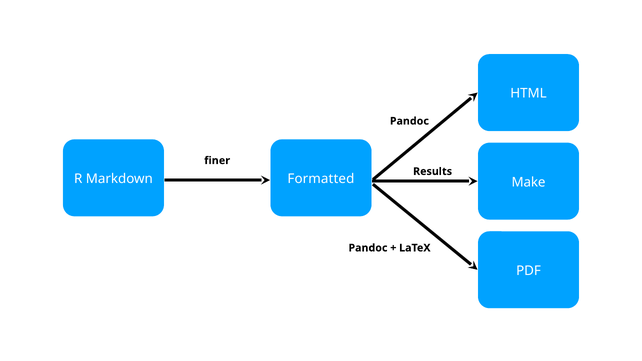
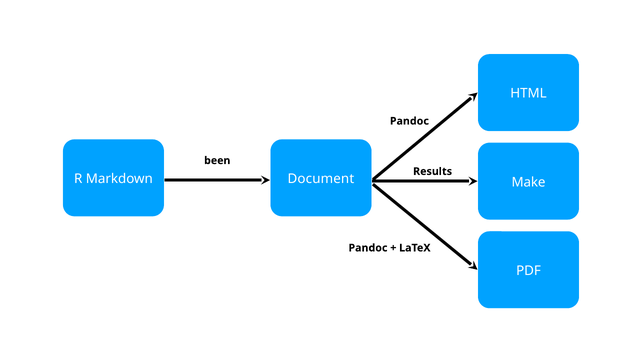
finer: finer -> been (217, 161)
Formatted: Formatted -> Document (321, 179)
